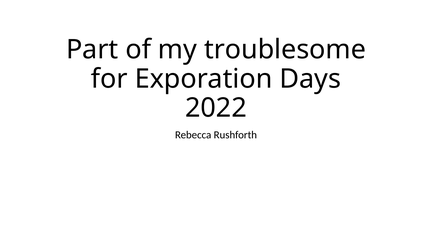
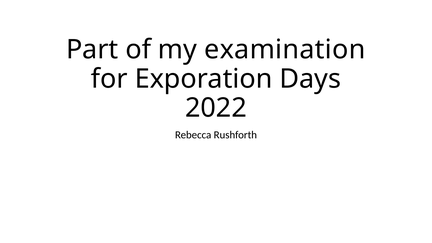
troublesome: troublesome -> examination (285, 50)
